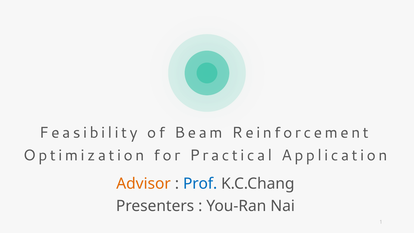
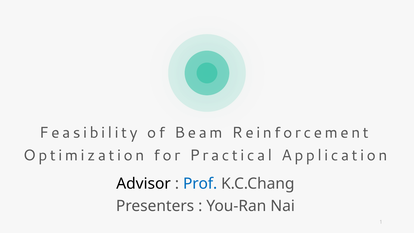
Advisor colour: orange -> black (144, 184)
